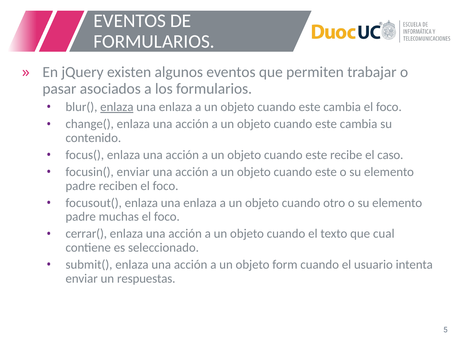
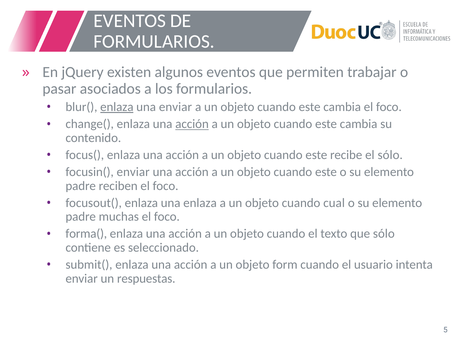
enlaza: enlaza -> enviar (175, 107)
acción underline: none -> present (192, 124)
el caso: caso -> sólo (390, 155)
otro: otro -> cual (334, 203)
cerrar(: cerrar( -> forma( (86, 234)
que cual: cual -> sólo (384, 234)
